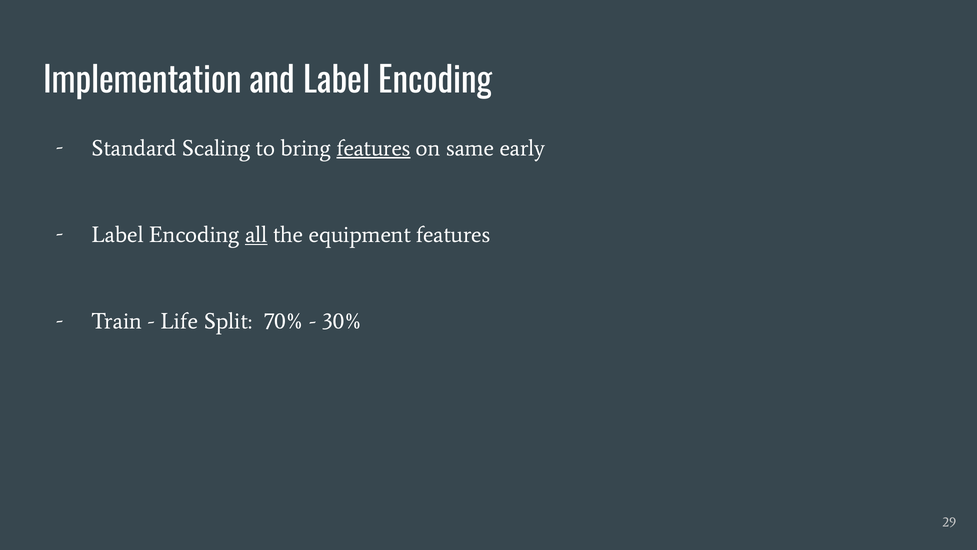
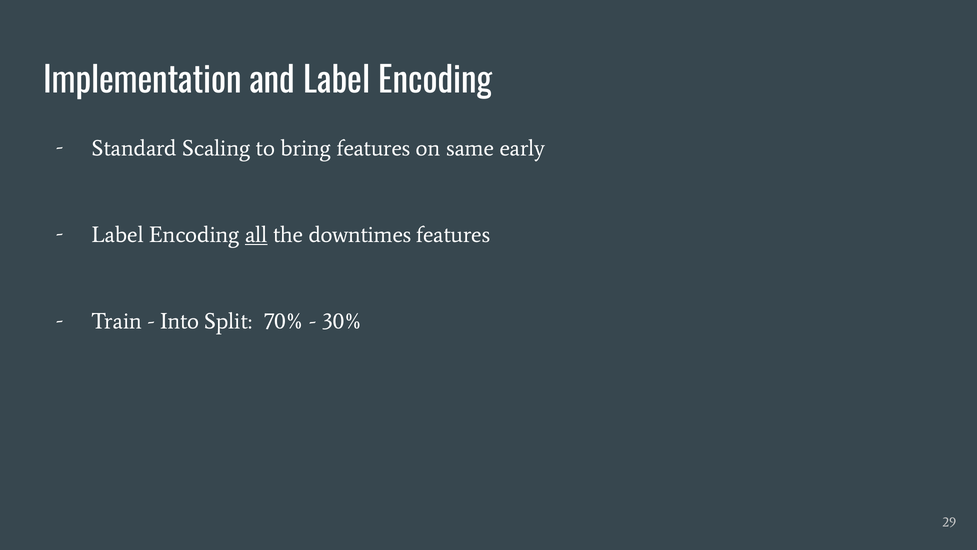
features underline: present -> none (374, 148)
equipment: equipment -> downtimes (360, 235)
Life: Life -> Into (180, 321)
